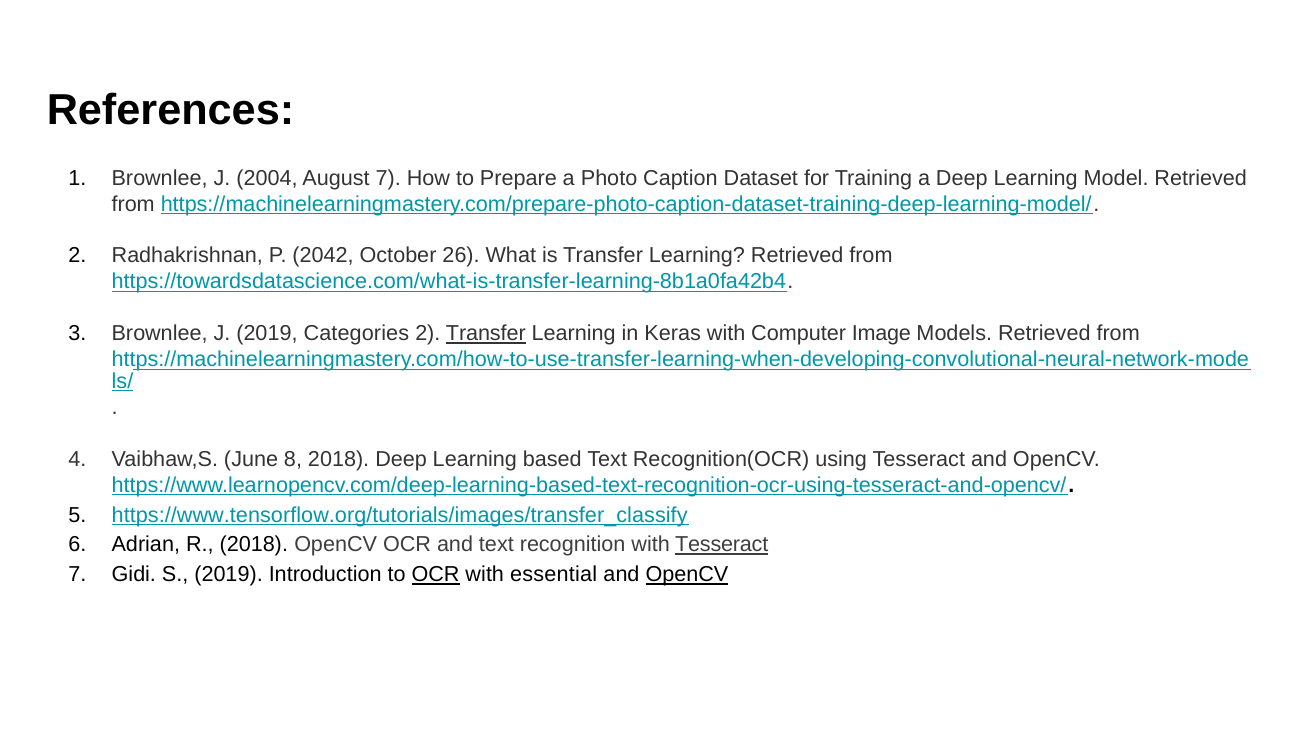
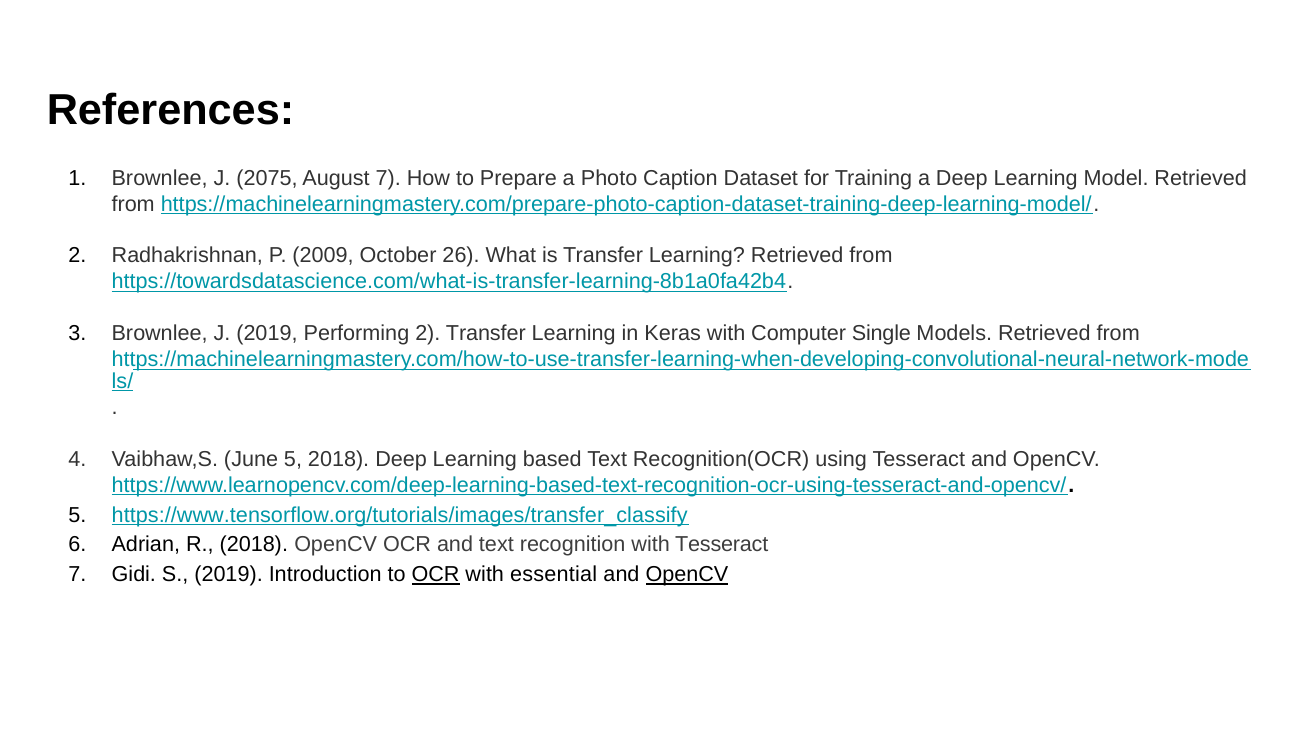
2004: 2004 -> 2075 (267, 178)
2042: 2042 -> 2009 (323, 256)
Categories: Categories -> Performing (356, 334)
Transfer underline: present -> none (486, 334)
Image: Image -> Single (881, 334)
June 8: 8 -> 5 (293, 459)
Tesseract underline: present -> none (722, 545)
